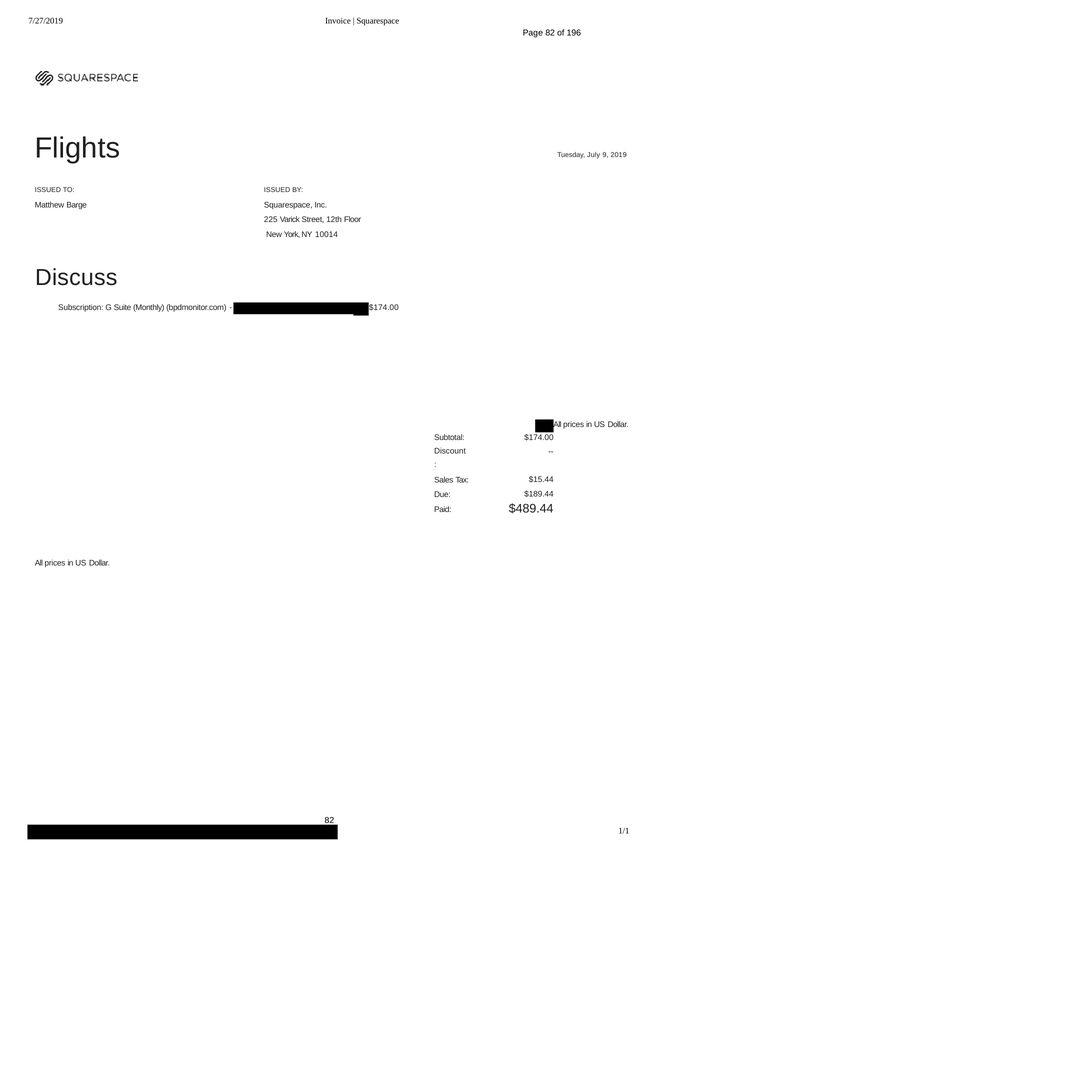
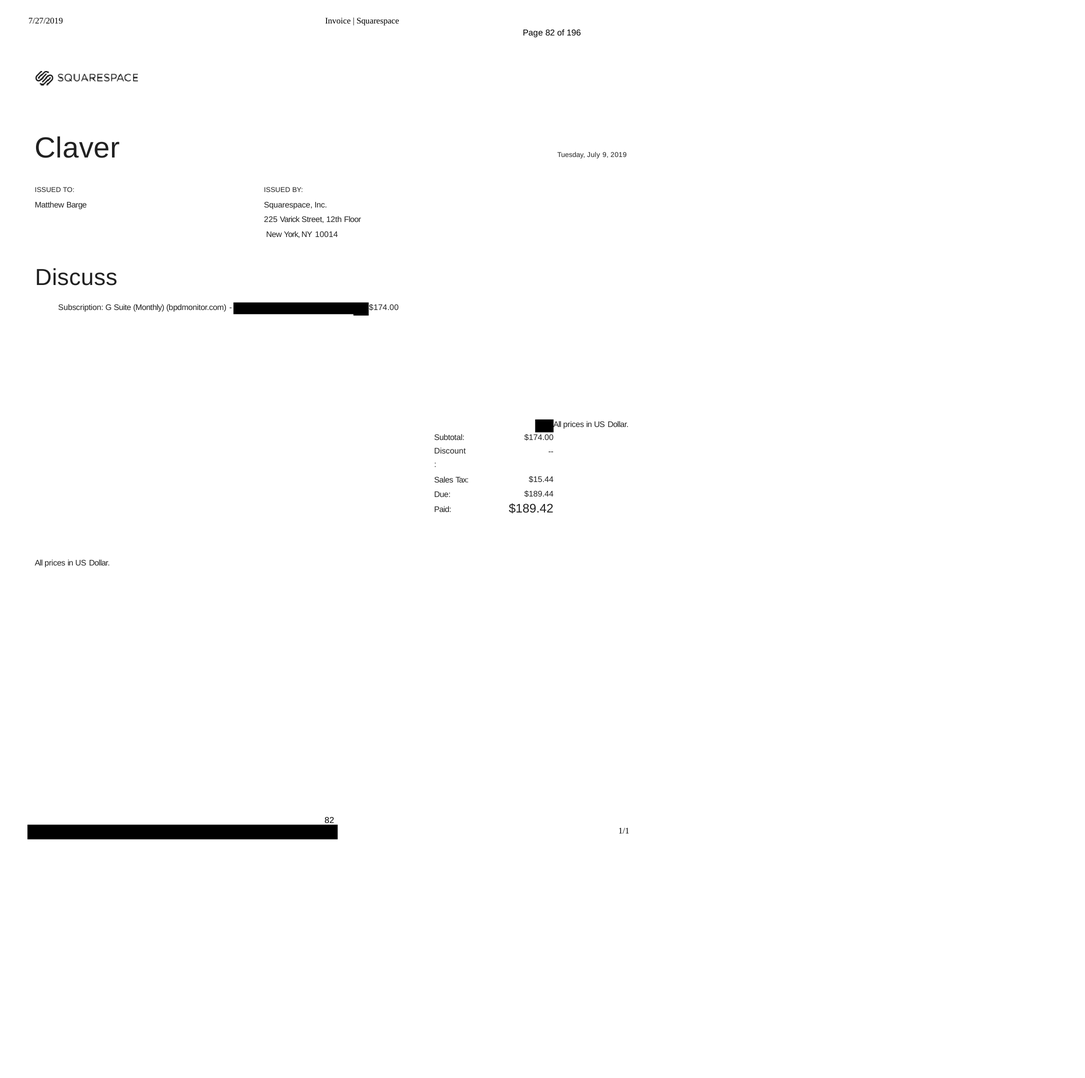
Flights: Flights -> Claver (77, 148)
$489.44: $489.44 -> $189.42 (531, 509)
